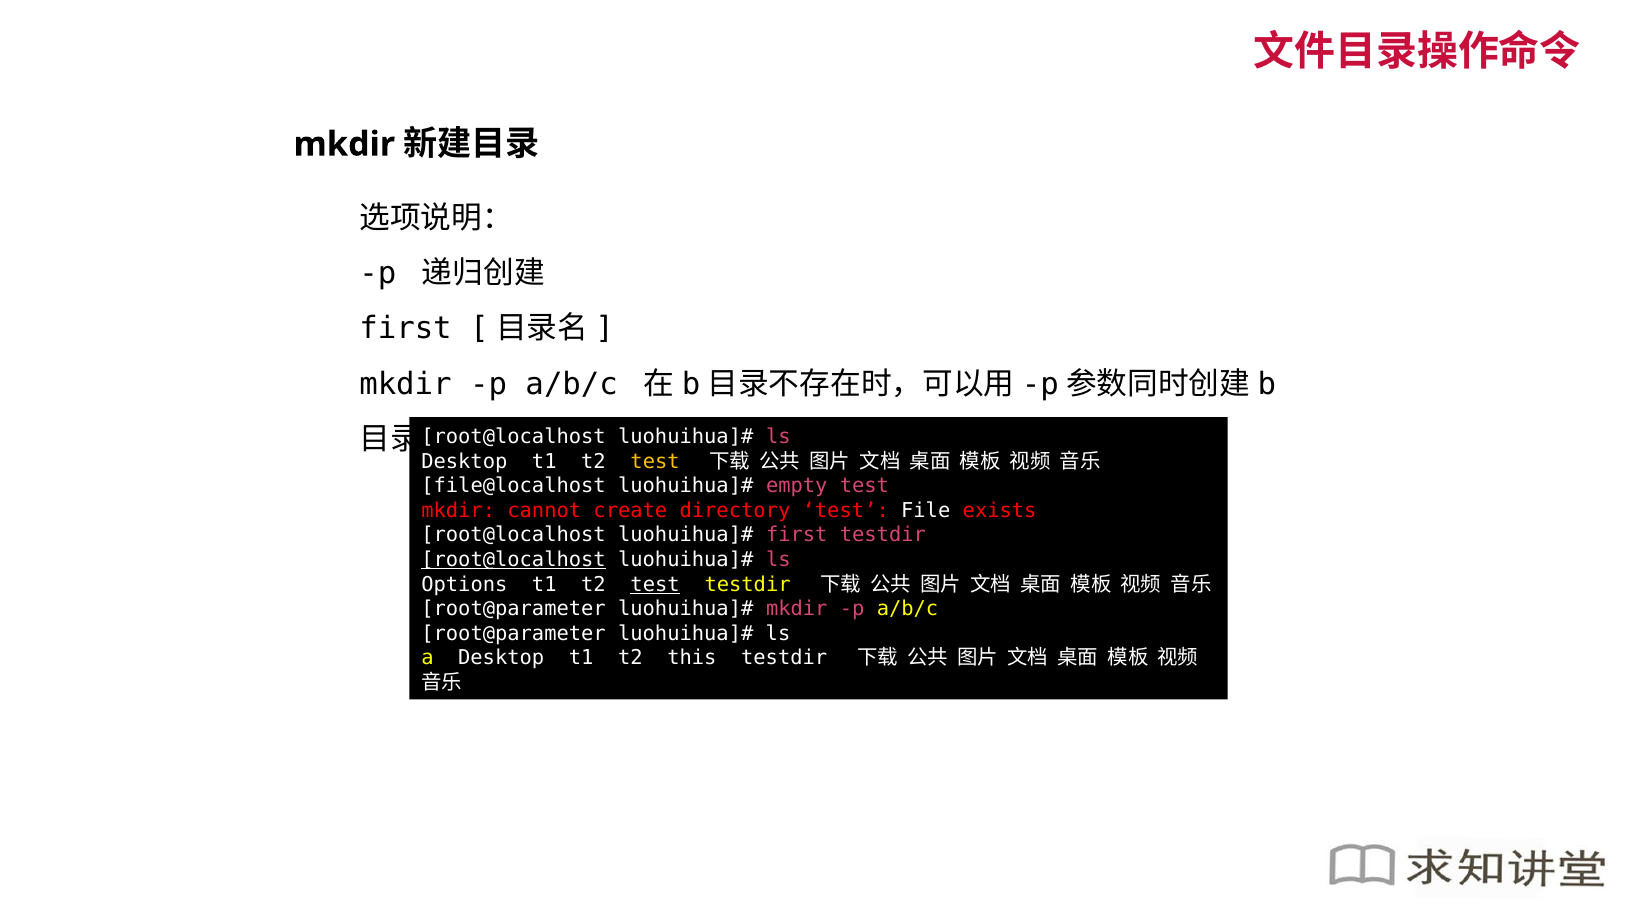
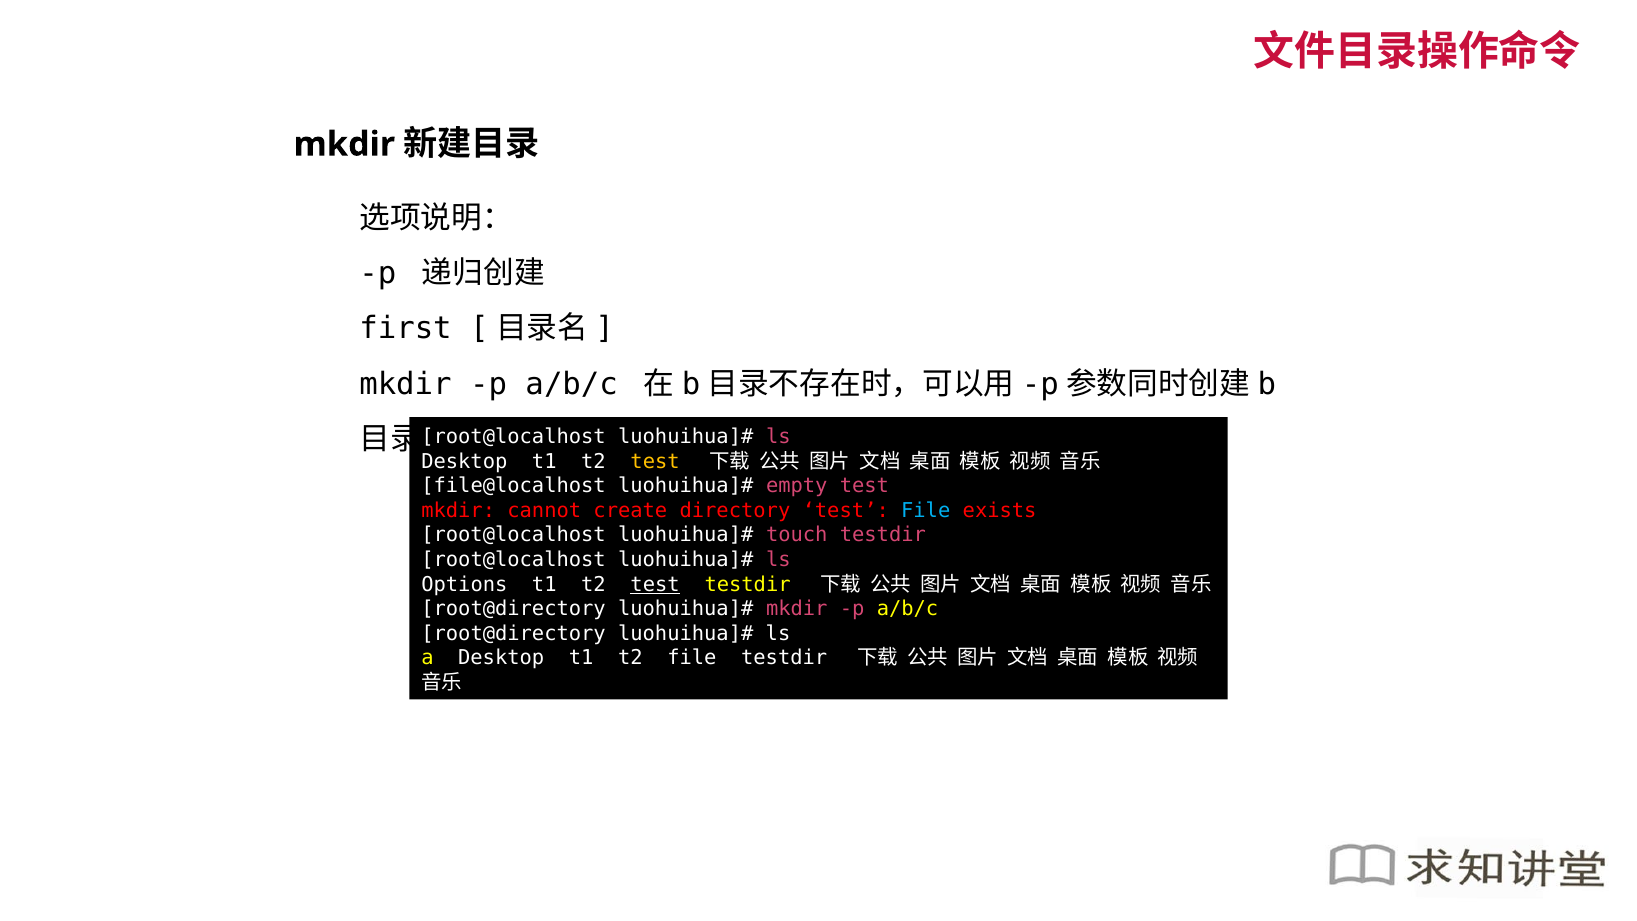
File colour: white -> light blue (926, 511)
first: first -> touch (797, 535)
root@localhost underline: present -> none (514, 560)
root@parameter: root@parameter -> root@directory (514, 609)
root@parameter: root@parameter -> root@directory (514, 633)
t2 this: this -> file (692, 658)
